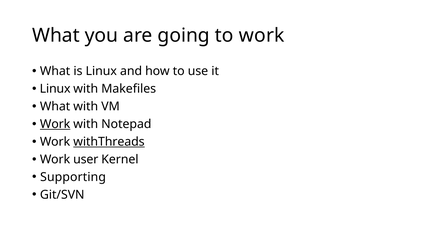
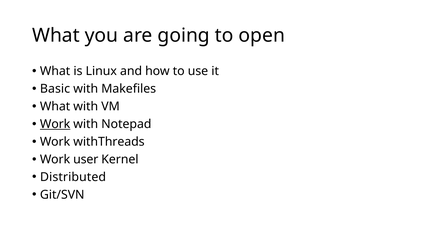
to work: work -> open (262, 35)
Linux: Linux -> Basic (55, 89)
withThreads underline: present -> none (109, 142)
Supporting: Supporting -> Distributed (73, 177)
